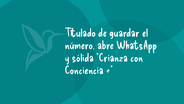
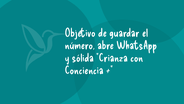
Titulado: Titulado -> Objetivo (80, 33)
